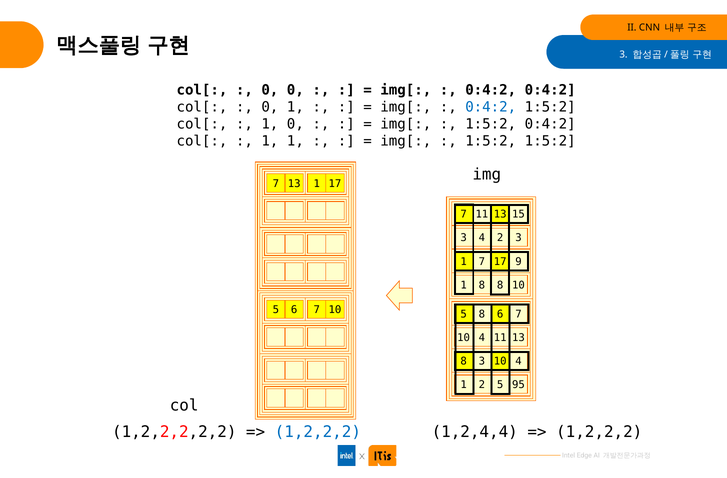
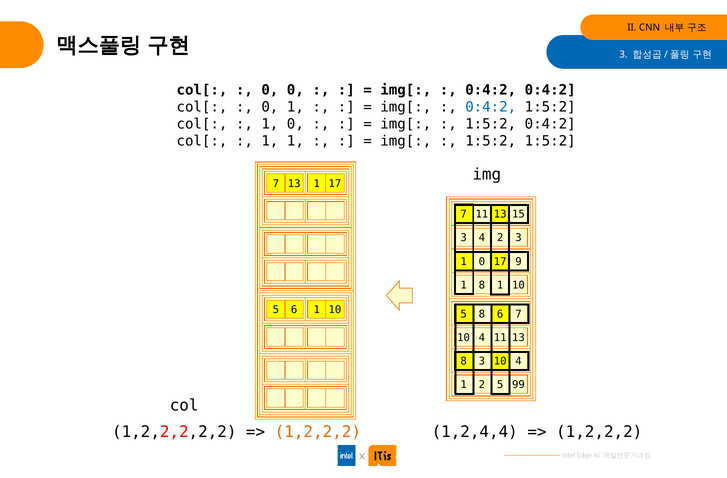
7: 7 -> 0 (482, 261)
8 8: 8 -> 1 (500, 285)
5 6 7: 7 -> 1 (317, 310)
95: 95 -> 99 (518, 385)
1,2,2,2 colour: blue -> orange (318, 431)
